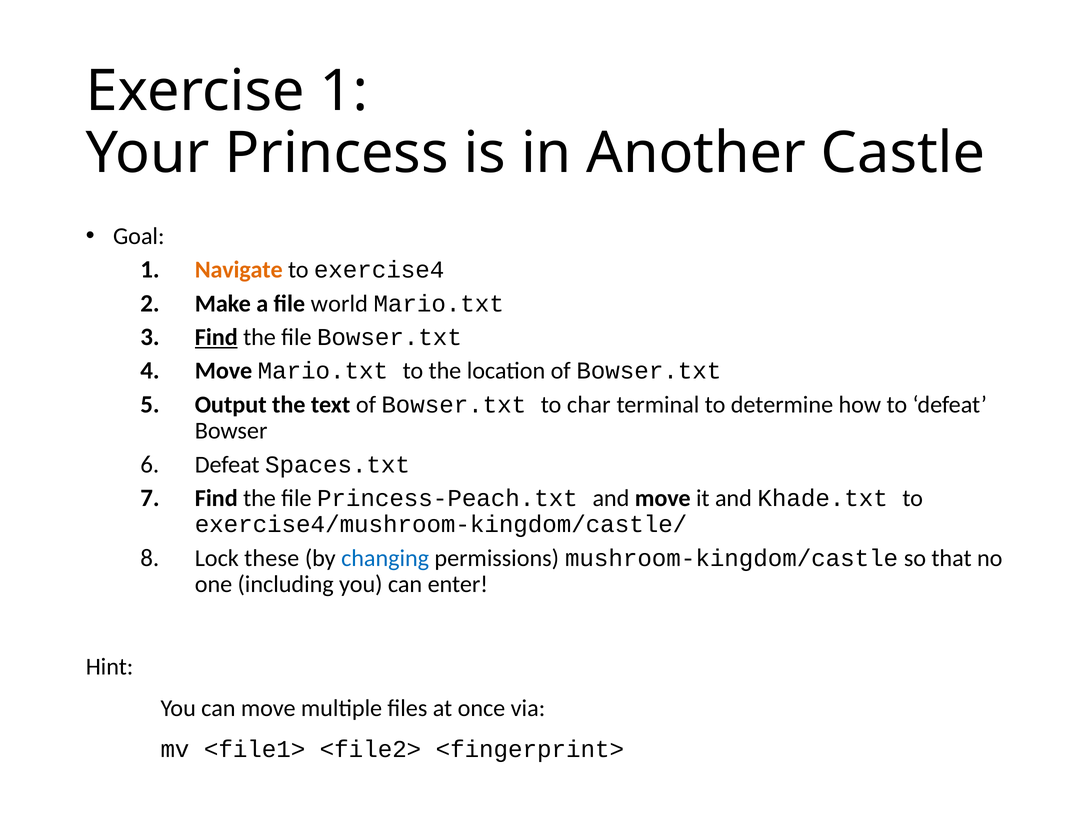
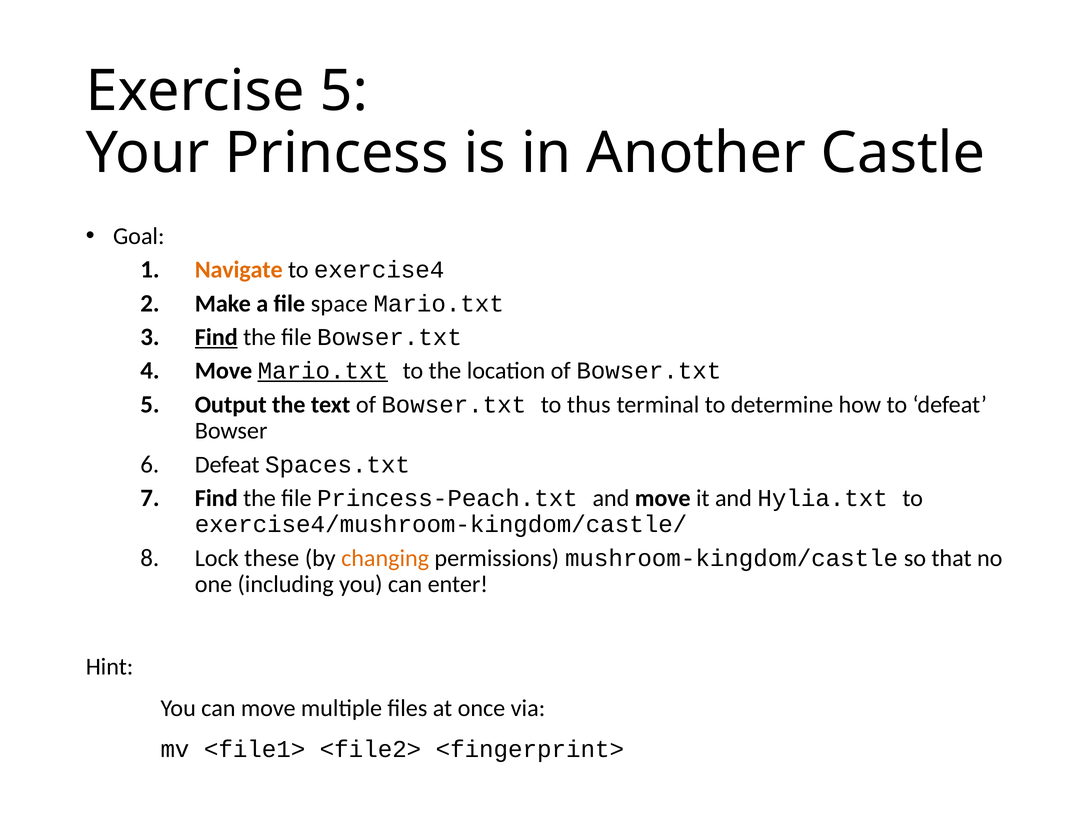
Exercise 1: 1 -> 5 (344, 91)
world: world -> space (339, 303)
Mario.txt underline: none -> present (323, 371)
char: char -> thus (589, 404)
Khade.txt: Khade.txt -> Hylia.txt (823, 498)
changing colour: blue -> orange (385, 558)
